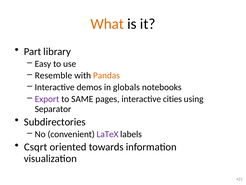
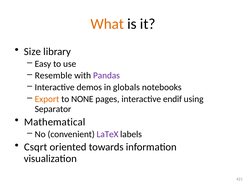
Part: Part -> Size (32, 51)
Pandas colour: orange -> purple (106, 75)
Export colour: purple -> orange (47, 99)
SAME: SAME -> NONE (82, 99)
cities: cities -> endif (172, 99)
Subdirectories: Subdirectories -> Mathematical (55, 122)
